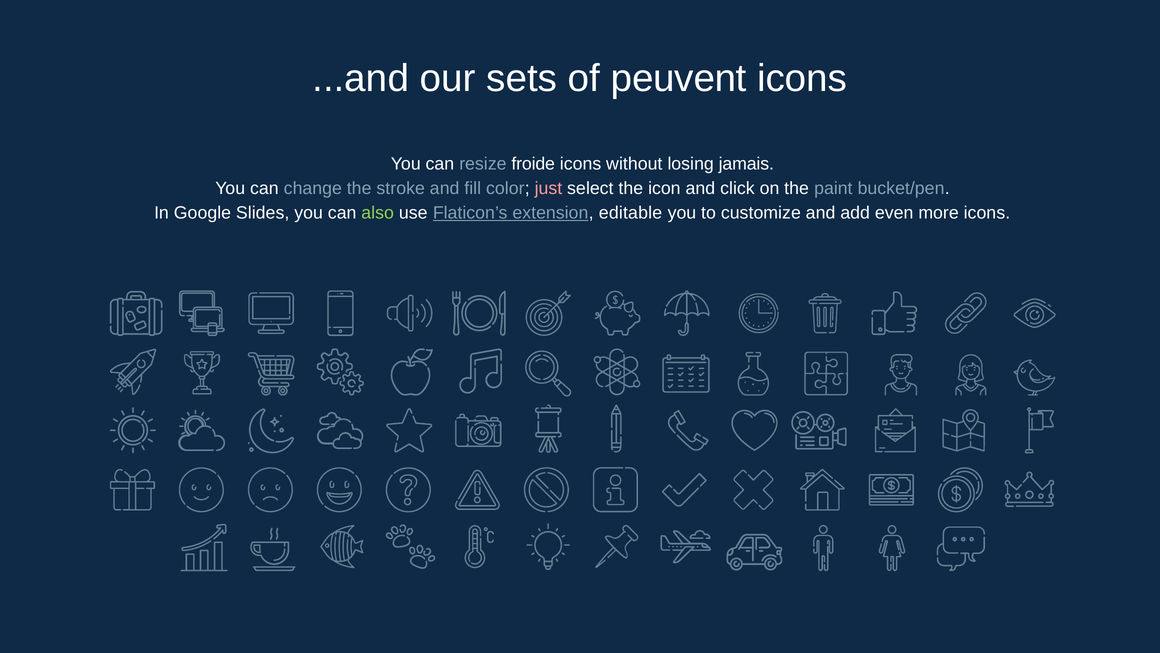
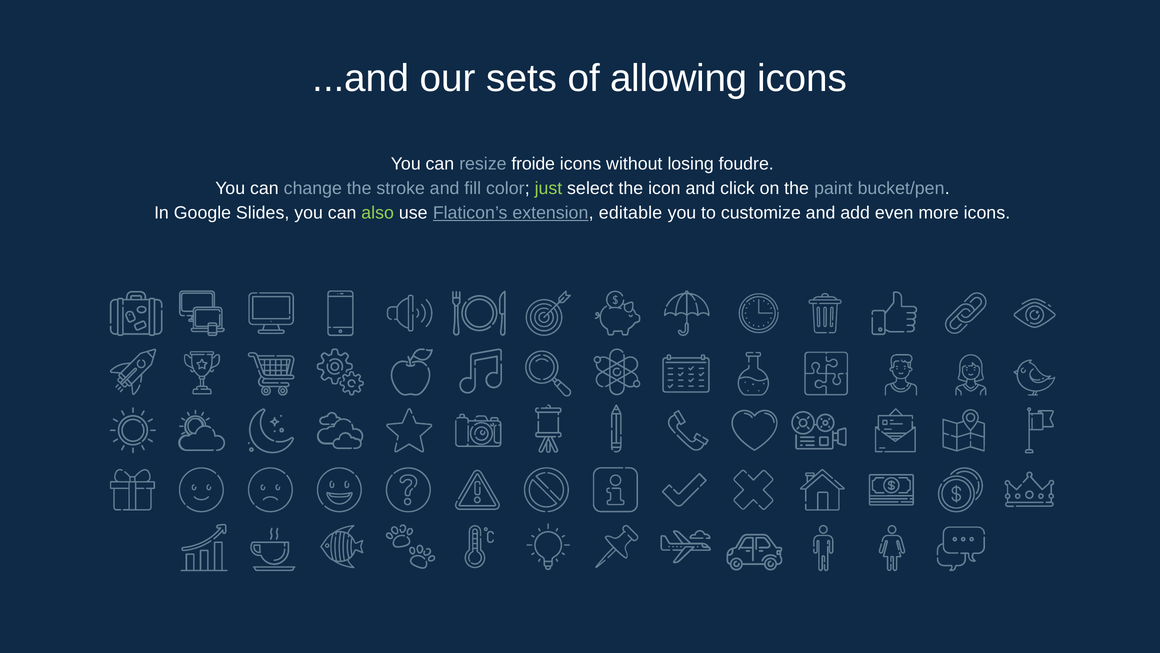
peuvent: peuvent -> allowing (679, 79)
jamais: jamais -> foudre (746, 164)
just colour: pink -> light green (548, 188)
